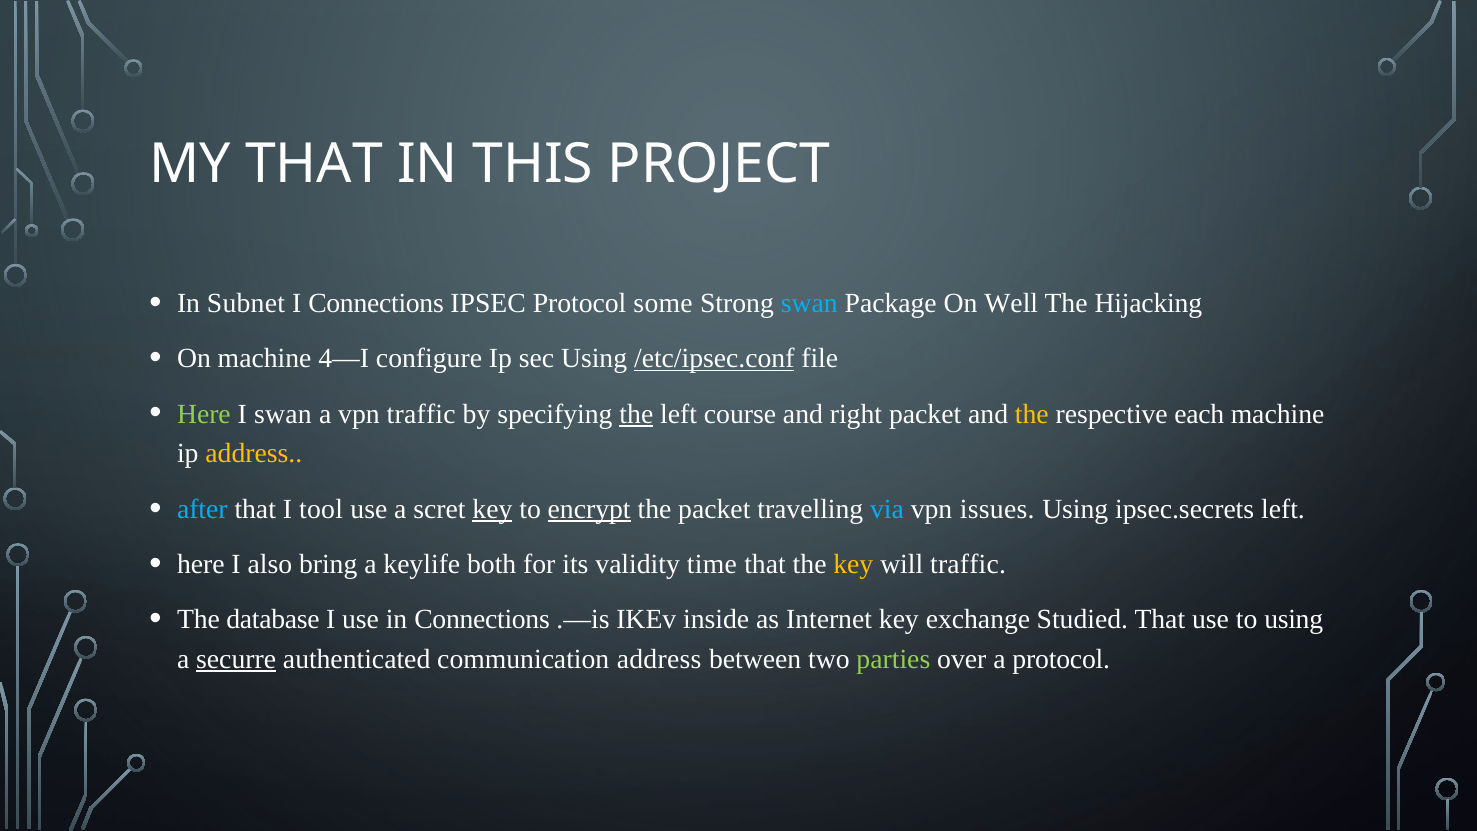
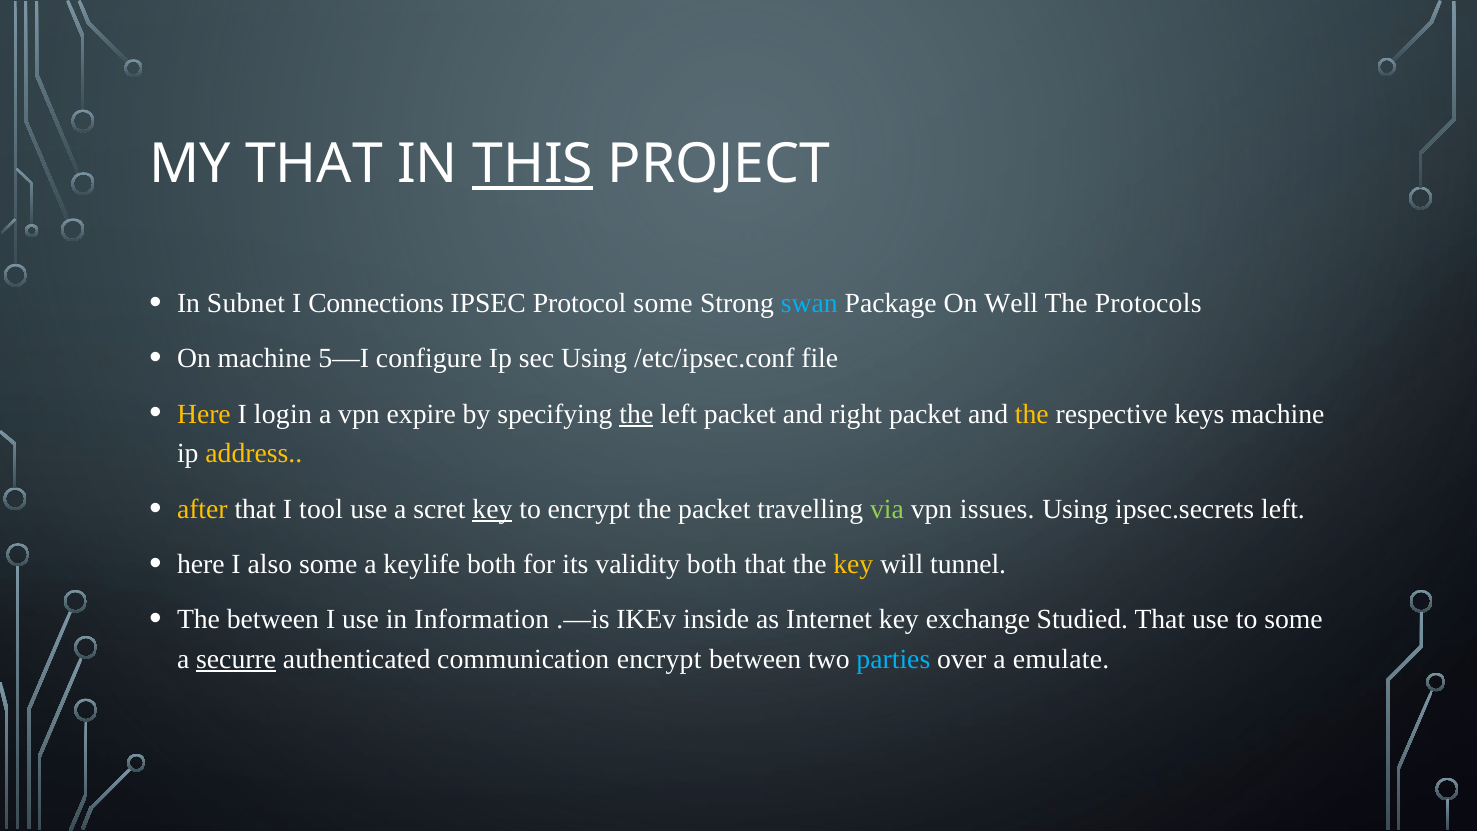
THIS underline: none -> present (533, 164)
Hijacking: Hijacking -> Protocols (1148, 303)
4—I: 4—I -> 5—I (344, 359)
/etc/ipsec.conf underline: present -> none (714, 359)
Here colour: light green -> yellow (204, 414)
I swan: swan -> login (283, 414)
vpn traffic: traffic -> expire (421, 414)
left course: course -> packet (740, 414)
each: each -> keys (1199, 414)
after colour: light blue -> yellow (202, 509)
encrypt underline: present -> none (589, 509)
via colour: light blue -> light green (887, 509)
also bring: bring -> some (328, 564)
validity time: time -> both (712, 564)
will traffic: traffic -> tunnel (968, 564)
The database: database -> between (273, 619)
in Connections: Connections -> Information (482, 619)
to using: using -> some (1294, 619)
communication address: address -> encrypt (659, 659)
parties colour: light green -> light blue (893, 659)
a protocol: protocol -> emulate (1061, 659)
